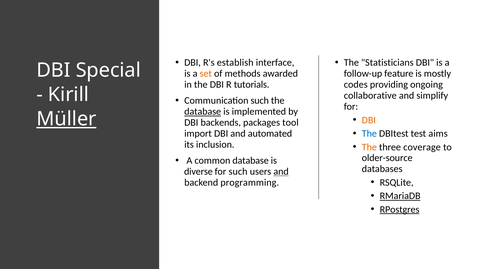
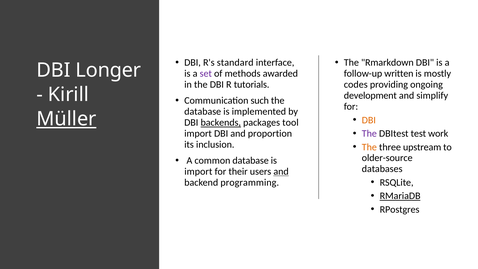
establish: establish -> standard (235, 63)
Statisticians: Statisticians -> Rmarkdown (387, 63)
Special: Special -> Longer (108, 70)
set colour: orange -> purple (206, 74)
feature: feature -> written (399, 74)
collaborative: collaborative -> development (370, 96)
database underline: present -> none (203, 112)
backends underline: none -> present (221, 123)
The colour: blue -> purple (369, 134)
aims: aims -> work (438, 134)
automated: automated -> proportion (270, 134)
coverage: coverage -> upstream (422, 147)
diverse: diverse -> import (198, 171)
for such: such -> their (238, 171)
RPostgres underline: present -> none (400, 209)
